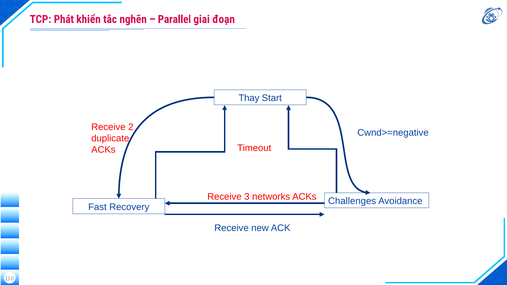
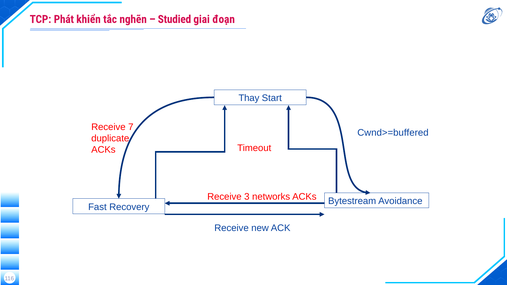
Parallel: Parallel -> Studied (174, 19)
2: 2 -> 7 (131, 127)
Cwnd>=negative: Cwnd>=negative -> Cwnd>=buffered (393, 133)
Challenges: Challenges -> Bytestream (352, 201)
